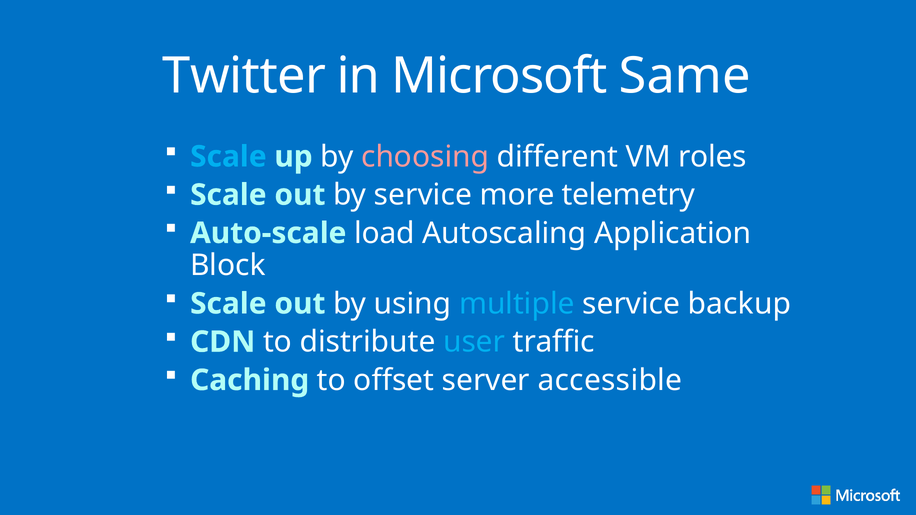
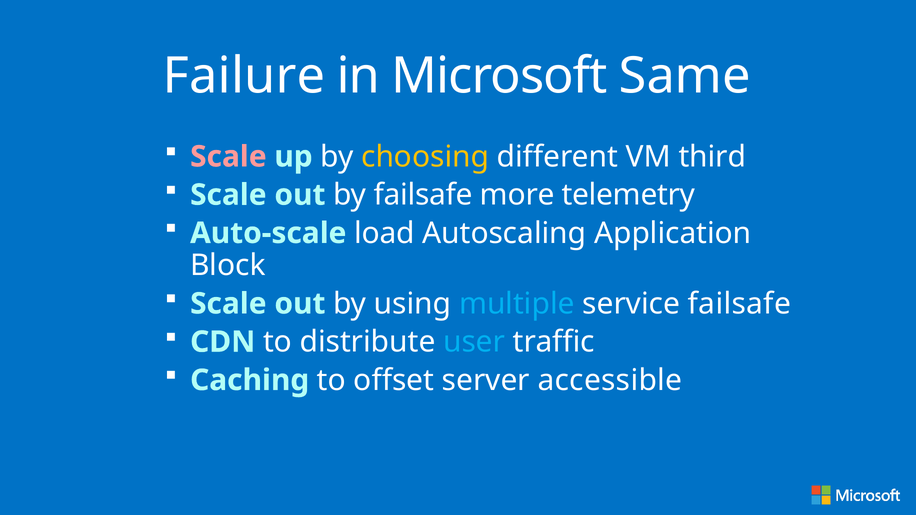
Twitter: Twitter -> Failure (244, 76)
Scale colour: light blue -> pink (228, 157)
choosing colour: pink -> yellow (425, 157)
roles: roles -> third (712, 157)
by service: service -> failsafe (423, 195)
service backup: backup -> failsafe (739, 304)
